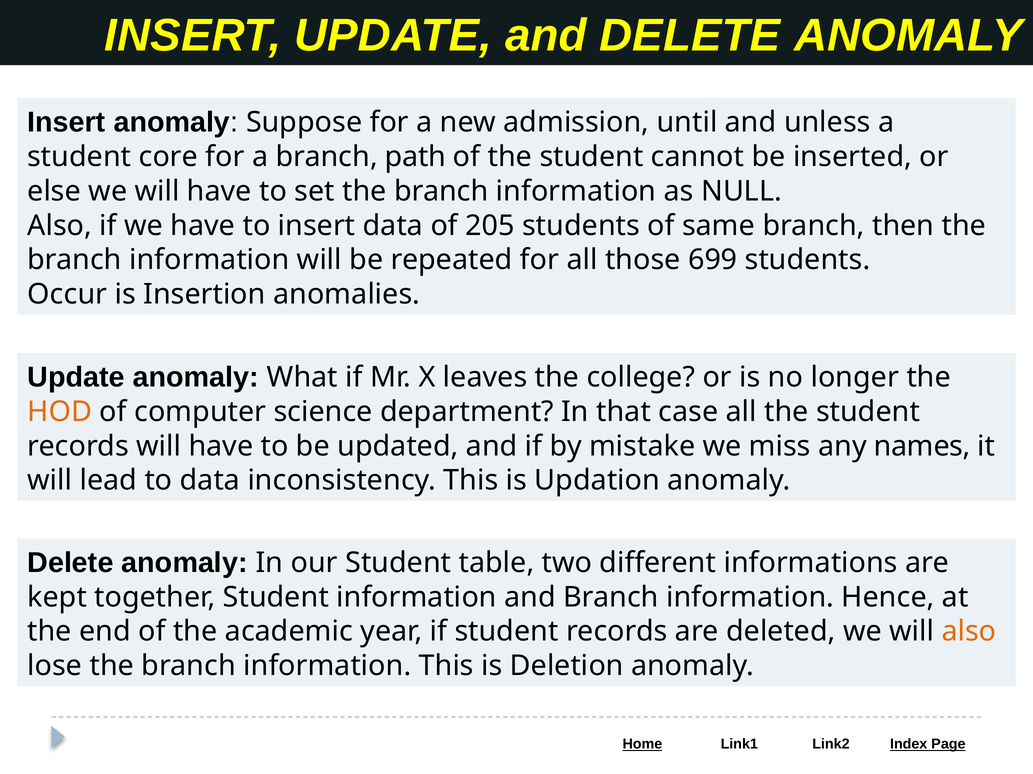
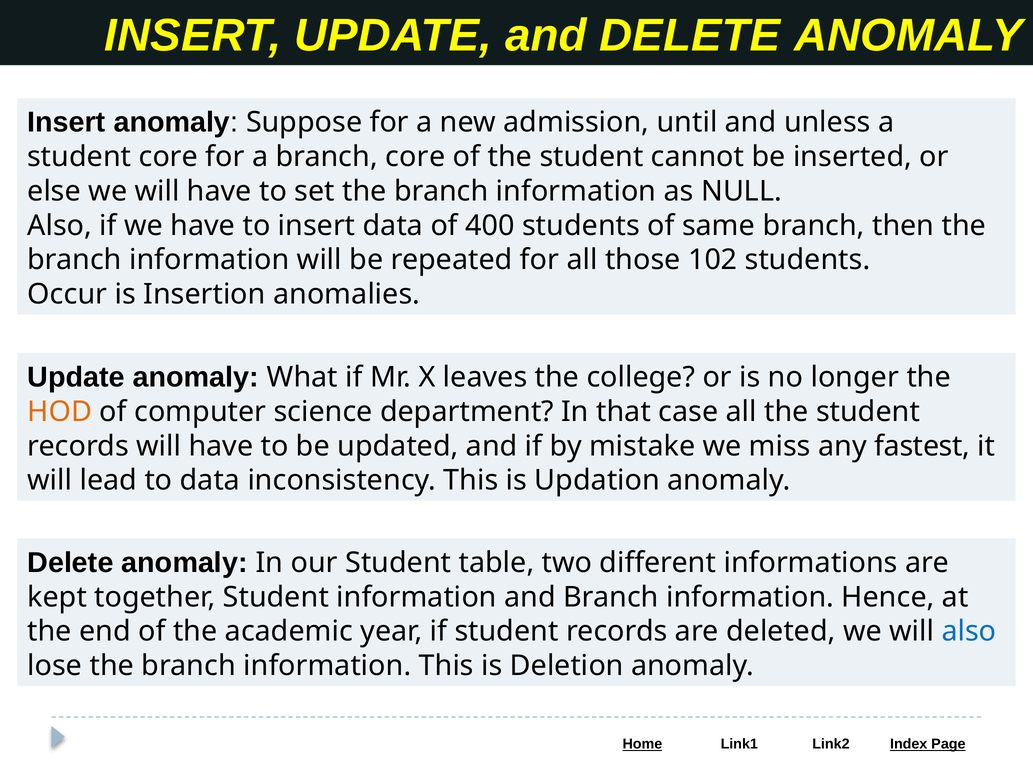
branch path: path -> core (415, 157)
205: 205 -> 400 (490, 226)
699: 699 -> 102 (713, 260)
names: names -> fastest (922, 447)
also colour: orange -> blue (969, 632)
